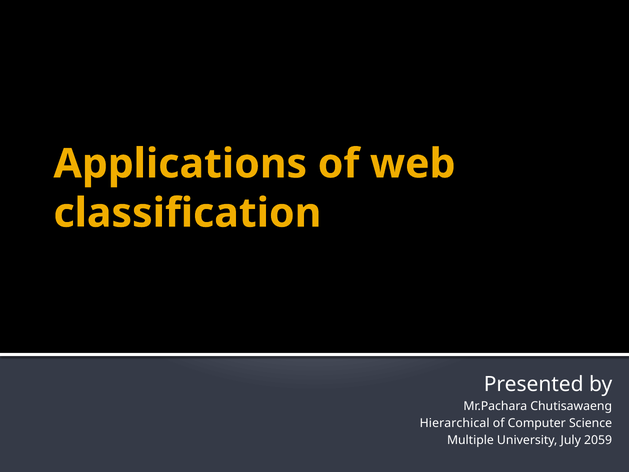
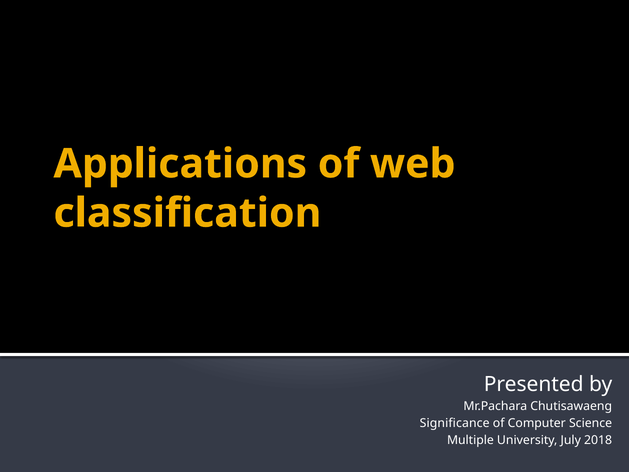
Hierarchical: Hierarchical -> Significance (455, 423)
2059: 2059 -> 2018 (598, 440)
